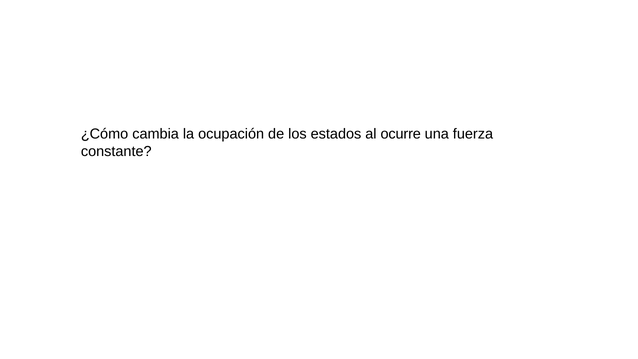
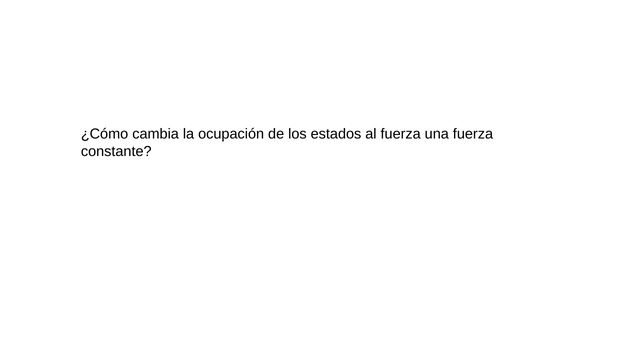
al ocurre: ocurre -> fuerza (401, 134)
